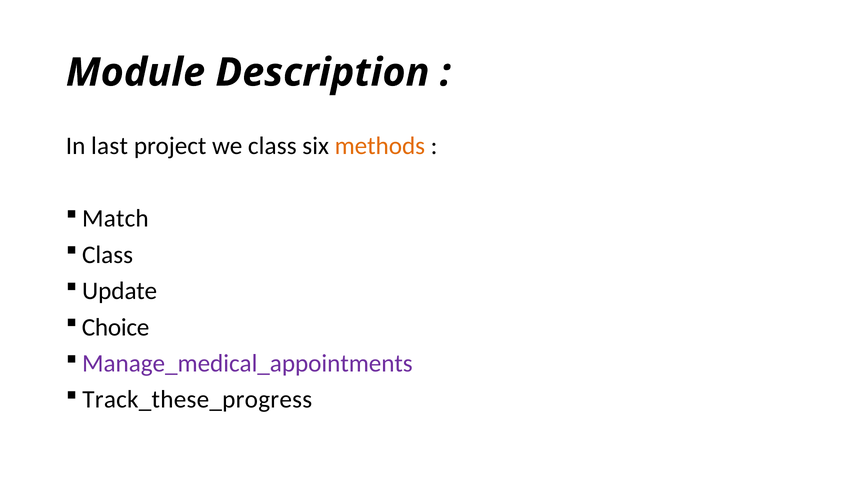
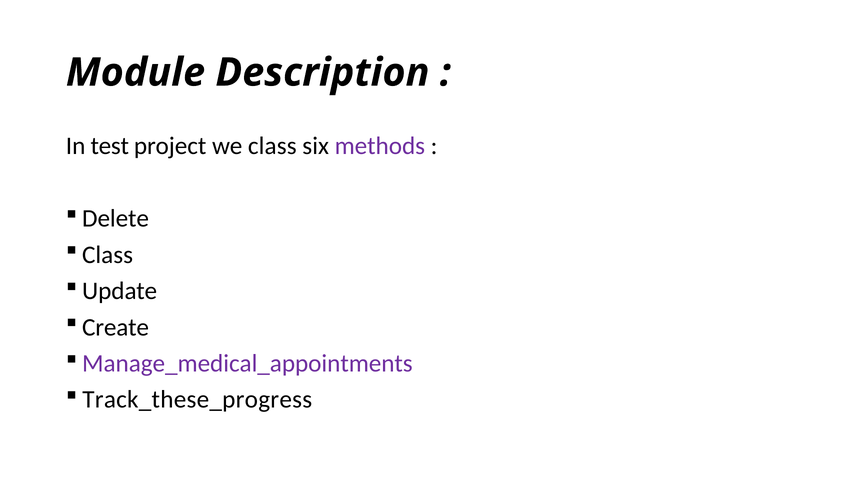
last: last -> test (110, 146)
methods colour: orange -> purple (380, 146)
Match: Match -> Delete (116, 219)
Choice: Choice -> Create (116, 327)
